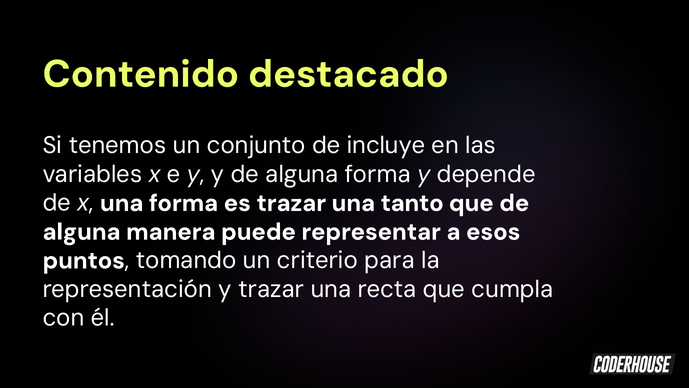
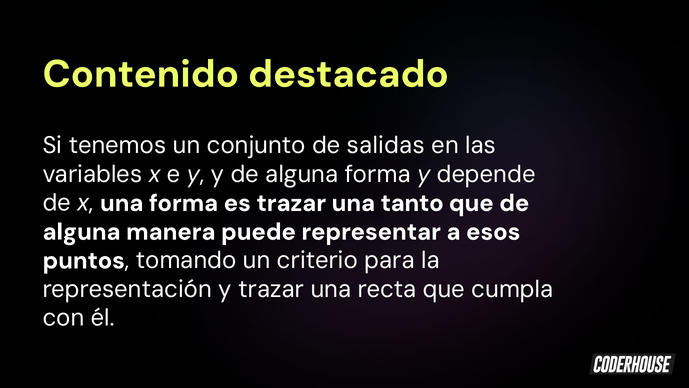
incluye: incluye -> salidas (386, 145)
